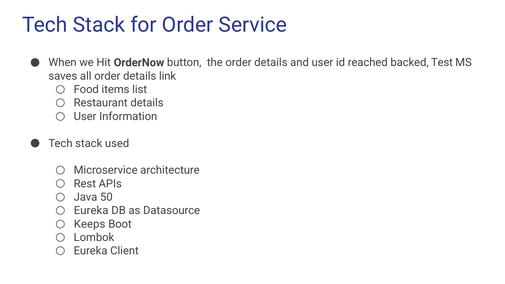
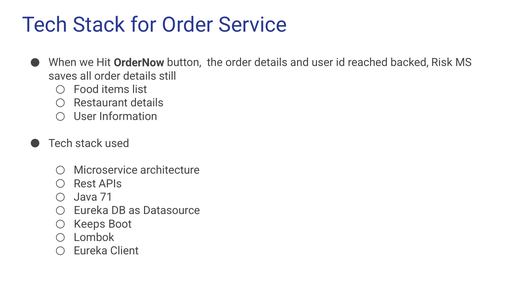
Test: Test -> Risk (442, 63)
link: link -> still (168, 76)
50: 50 -> 71 (106, 197)
